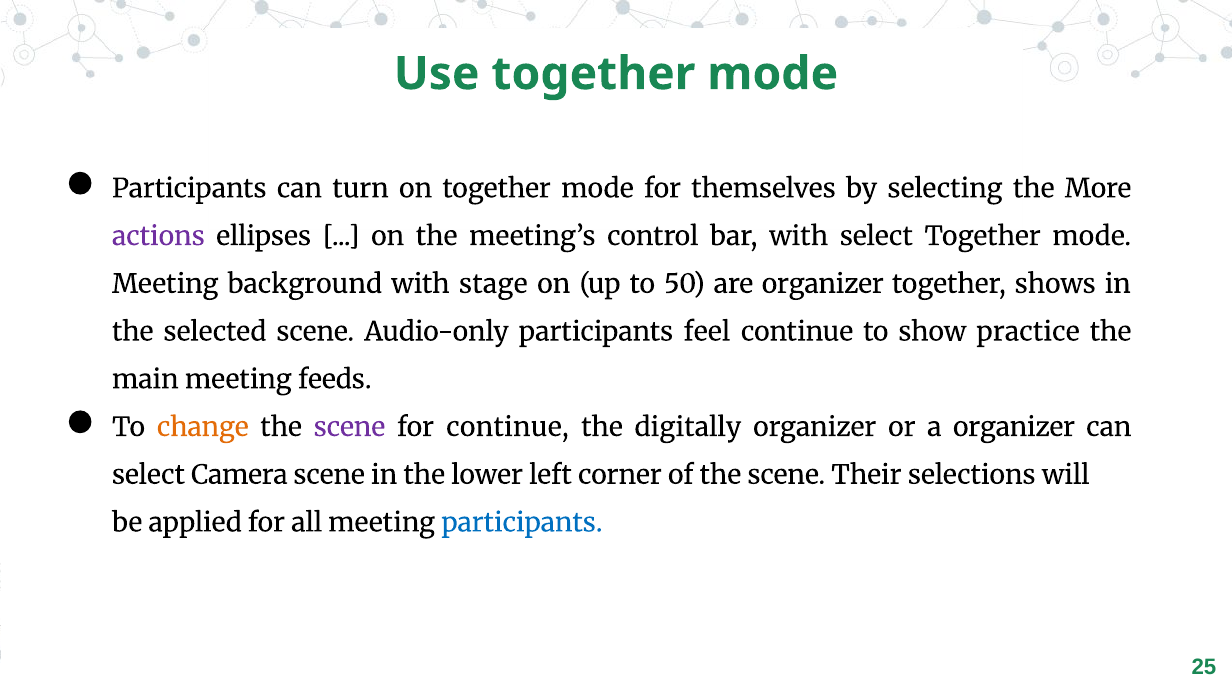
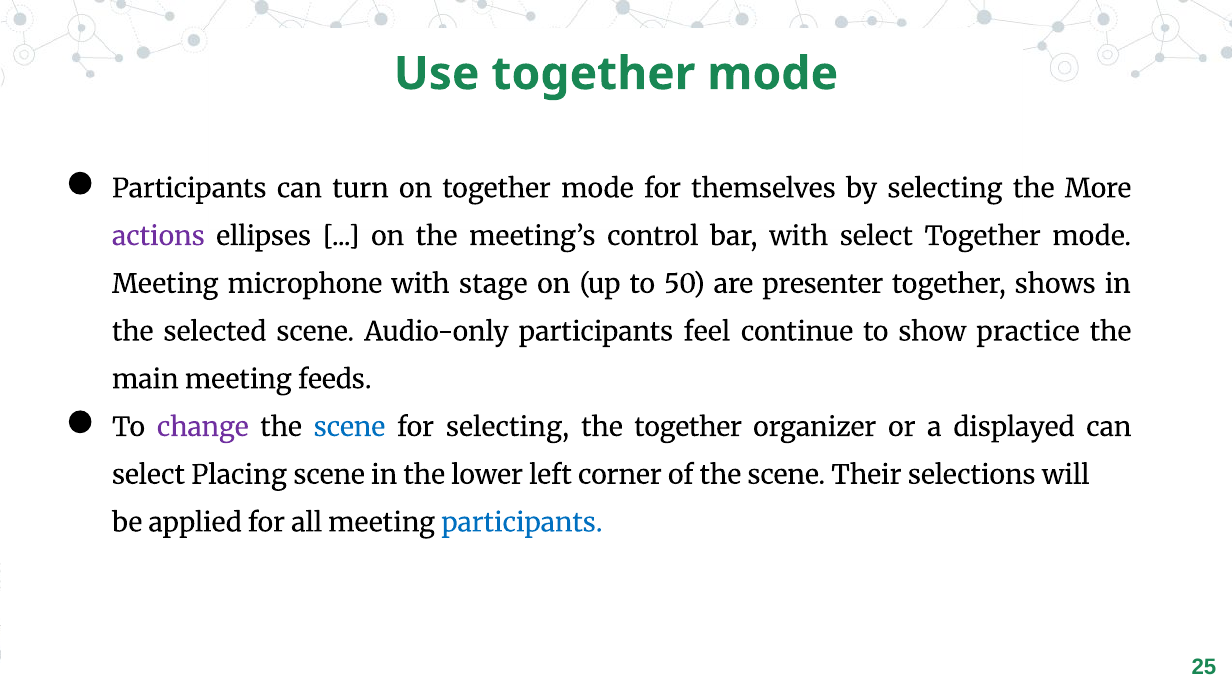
background: background -> microphone (305, 284)
are organizer: organizer -> presenter (823, 284)
change colour: orange -> purple (203, 427)
scene colour: purple -> blue (349, 427)
for continue: continue -> selecting (508, 427)
the digitally: digitally -> together (688, 427)
a organizer: organizer -> displayed (1014, 427)
Camera: Camera -> Placing (239, 475)
